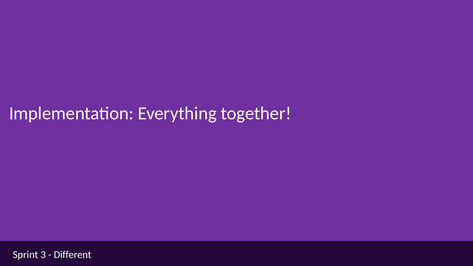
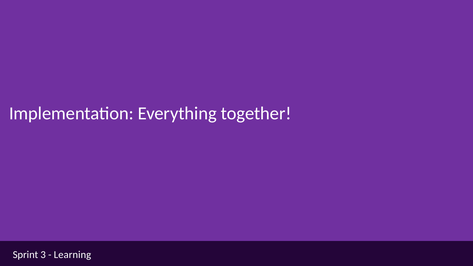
Different: Different -> Learning (72, 255)
